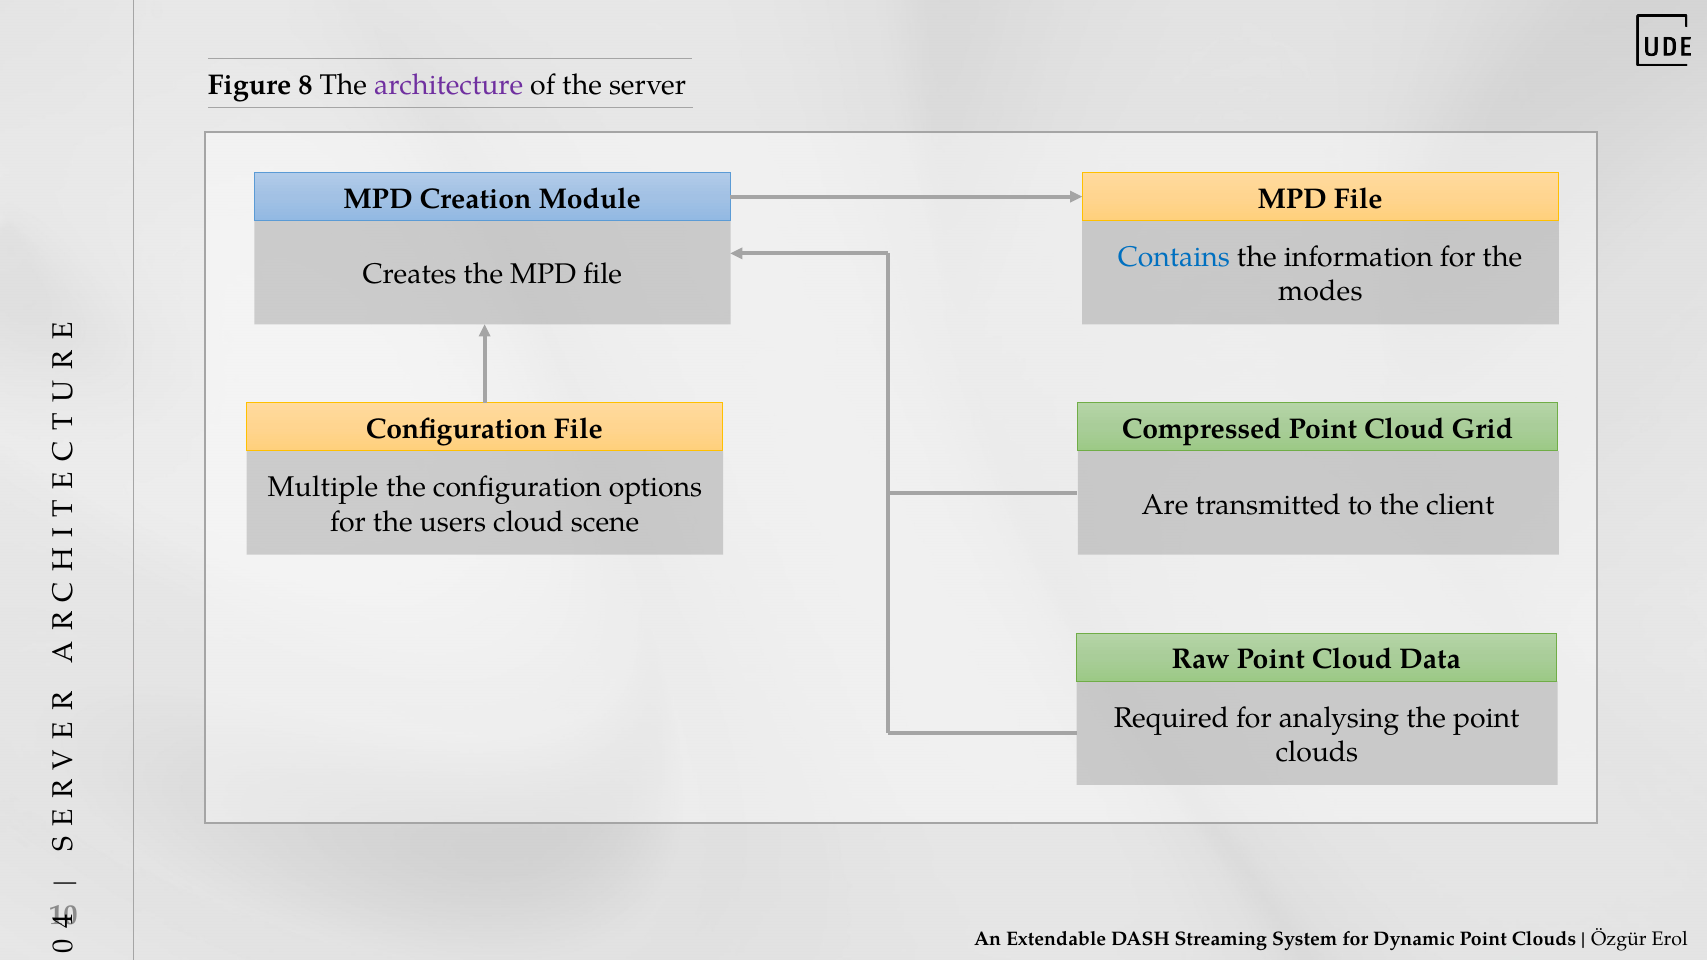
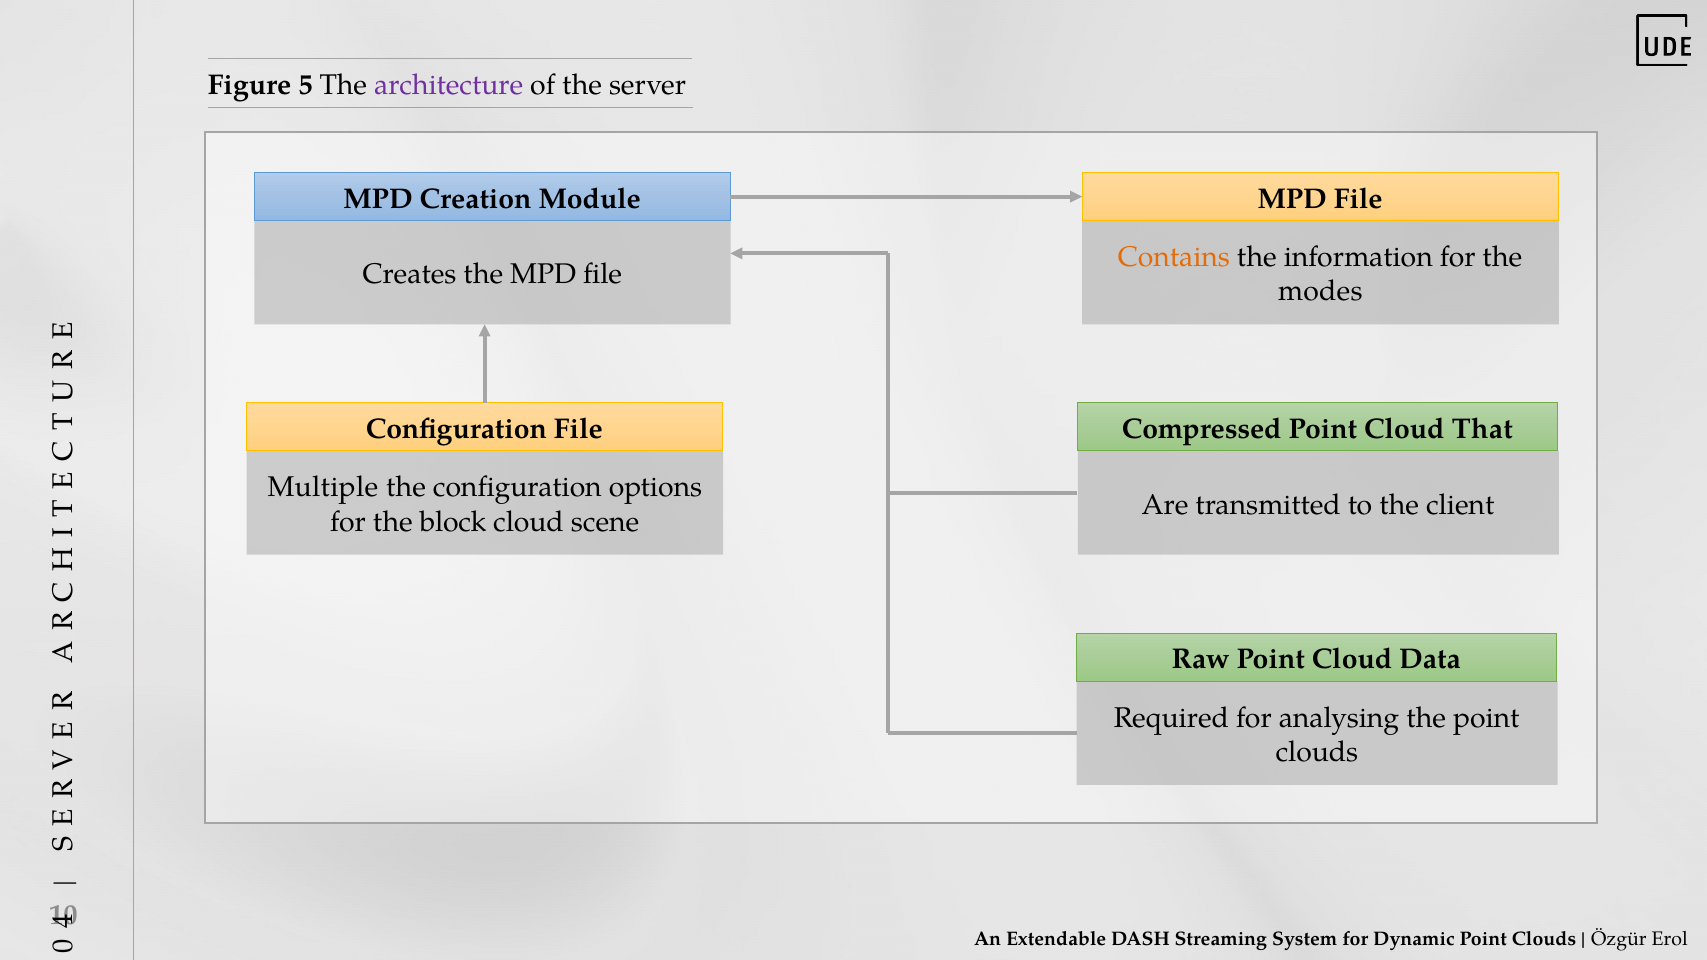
8: 8 -> 5 (305, 85)
Contains colour: blue -> orange (1174, 257)
Grid: Grid -> That (1482, 429)
users: users -> block (453, 522)
